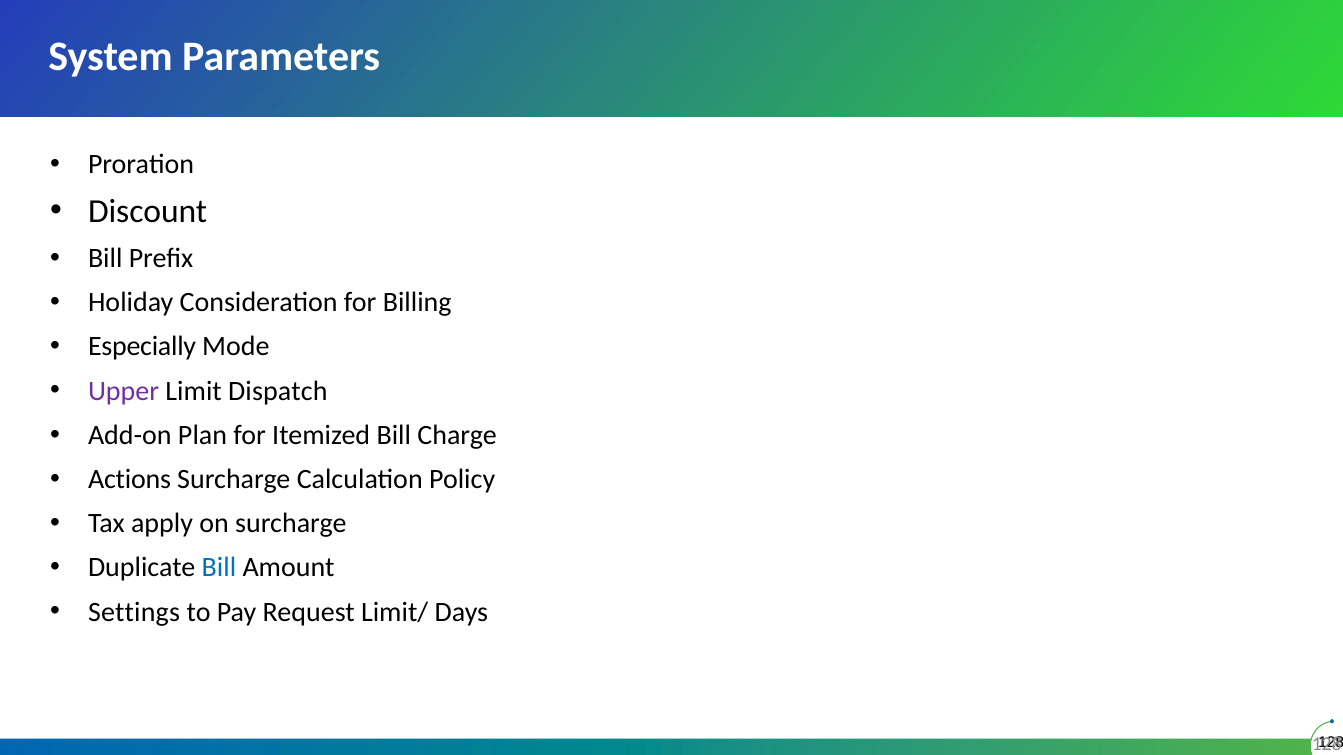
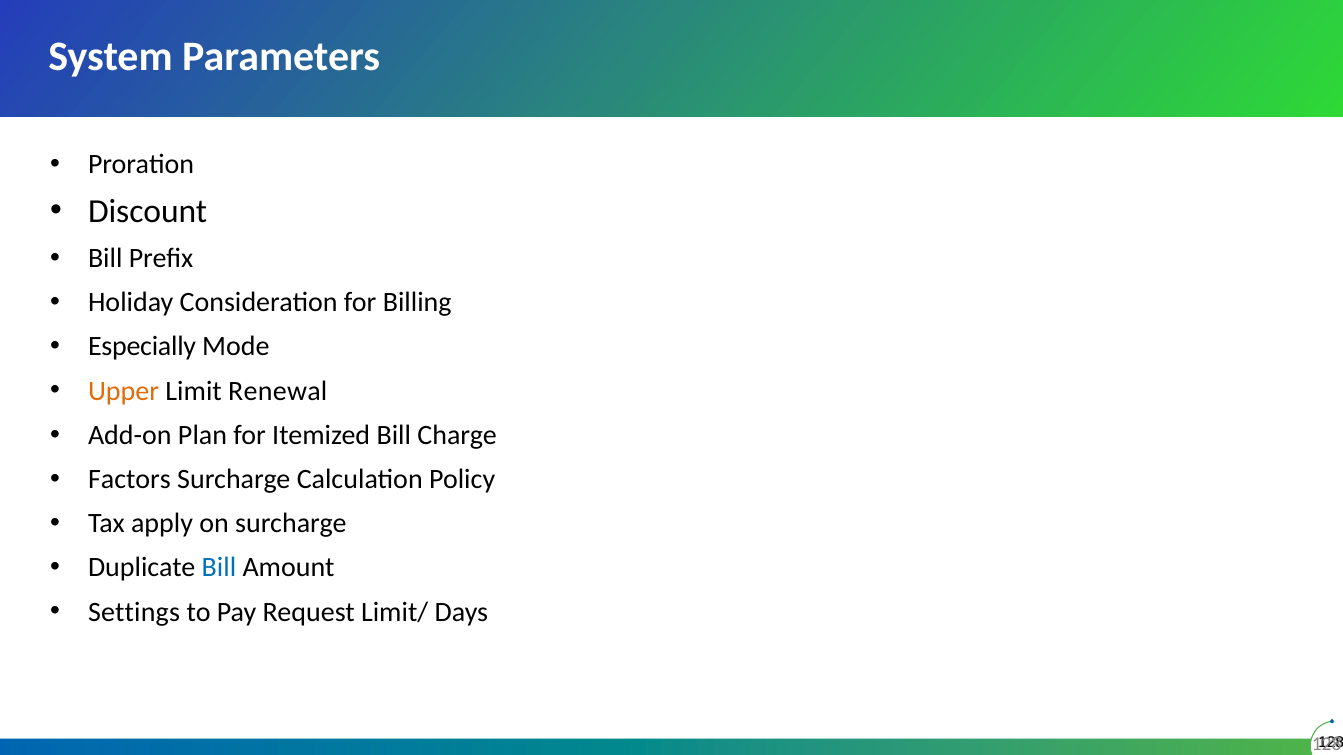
Upper colour: purple -> orange (124, 391)
Dispatch: Dispatch -> Renewal (278, 391)
Actions: Actions -> Factors (129, 480)
